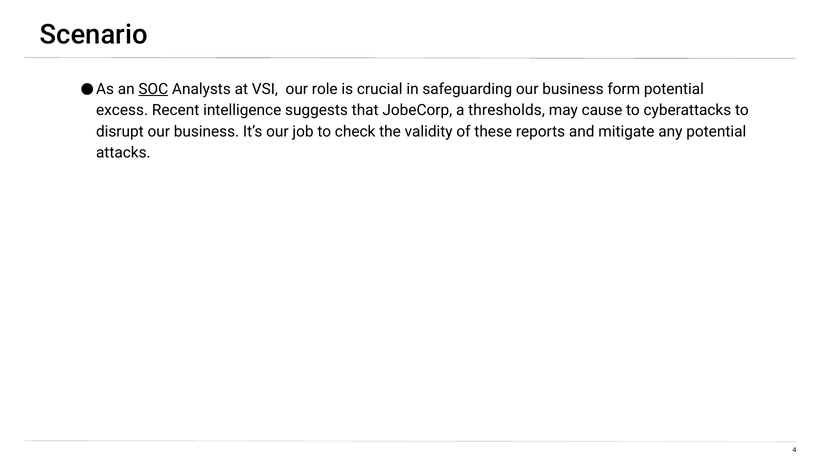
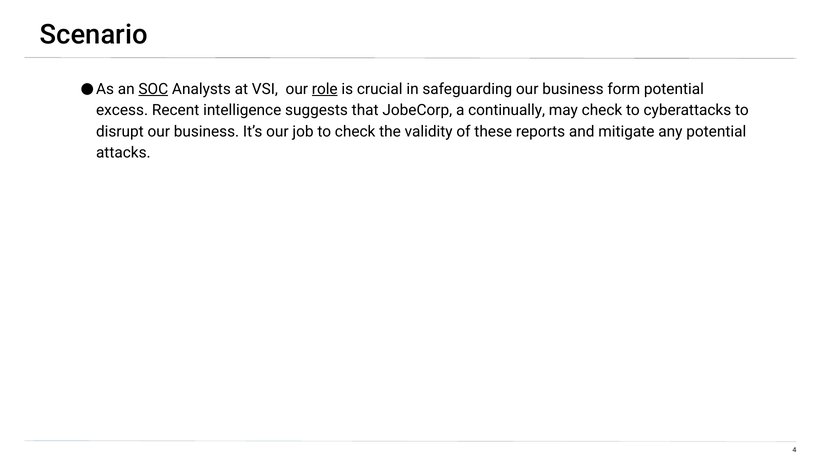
role underline: none -> present (325, 89)
thresholds: thresholds -> continually (507, 110)
may cause: cause -> check (602, 110)
